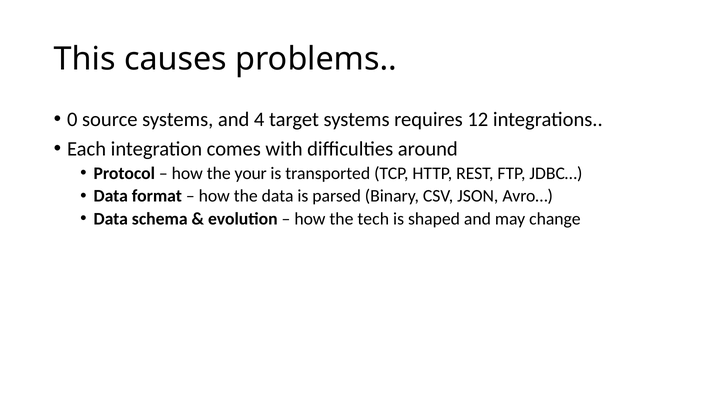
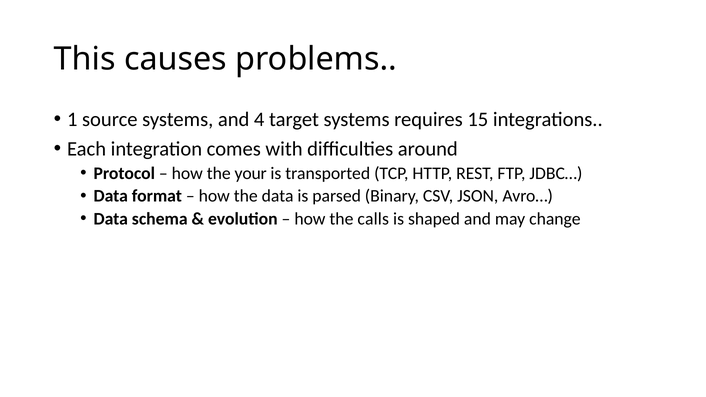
0: 0 -> 1 (72, 119)
12: 12 -> 15 (478, 119)
tech: tech -> calls (373, 219)
